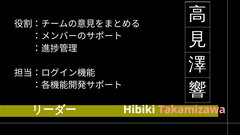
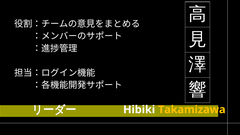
Takamizawa colour: pink -> yellow (192, 110)
